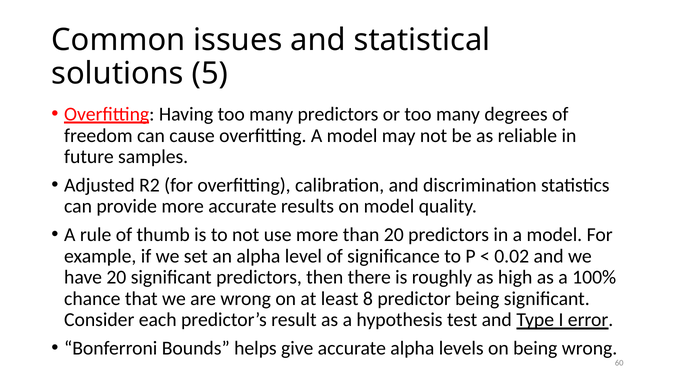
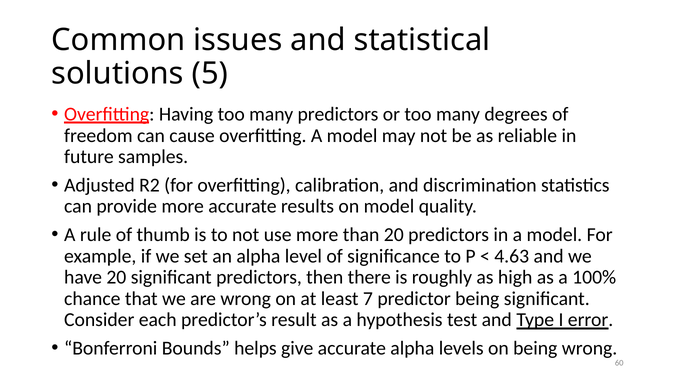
0.02: 0.02 -> 4.63 (512, 256)
8: 8 -> 7 (368, 298)
